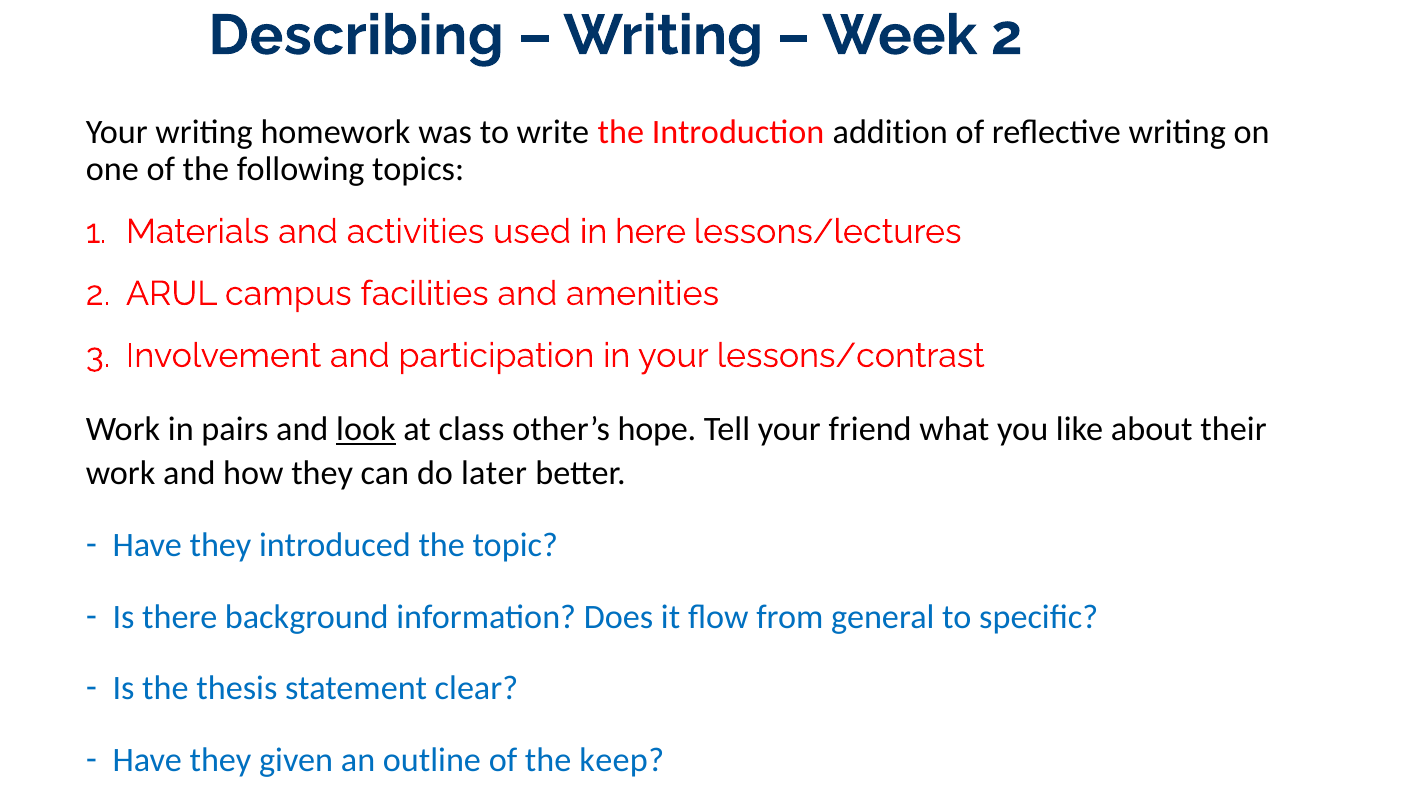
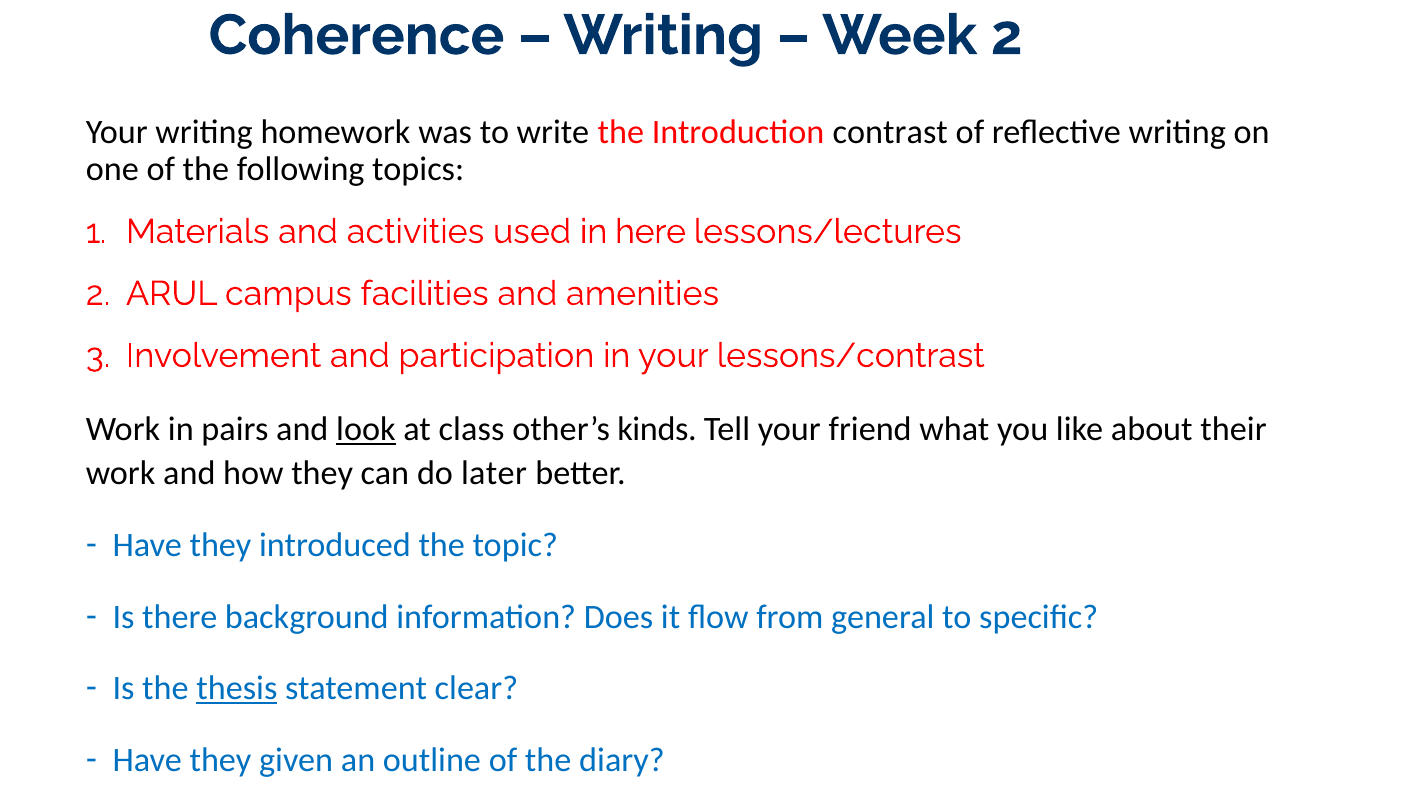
Describing: Describing -> Coherence (356, 35)
addition: addition -> contrast (890, 132)
hope: hope -> kinds (657, 429)
thesis underline: none -> present (237, 689)
keep: keep -> diary (622, 761)
